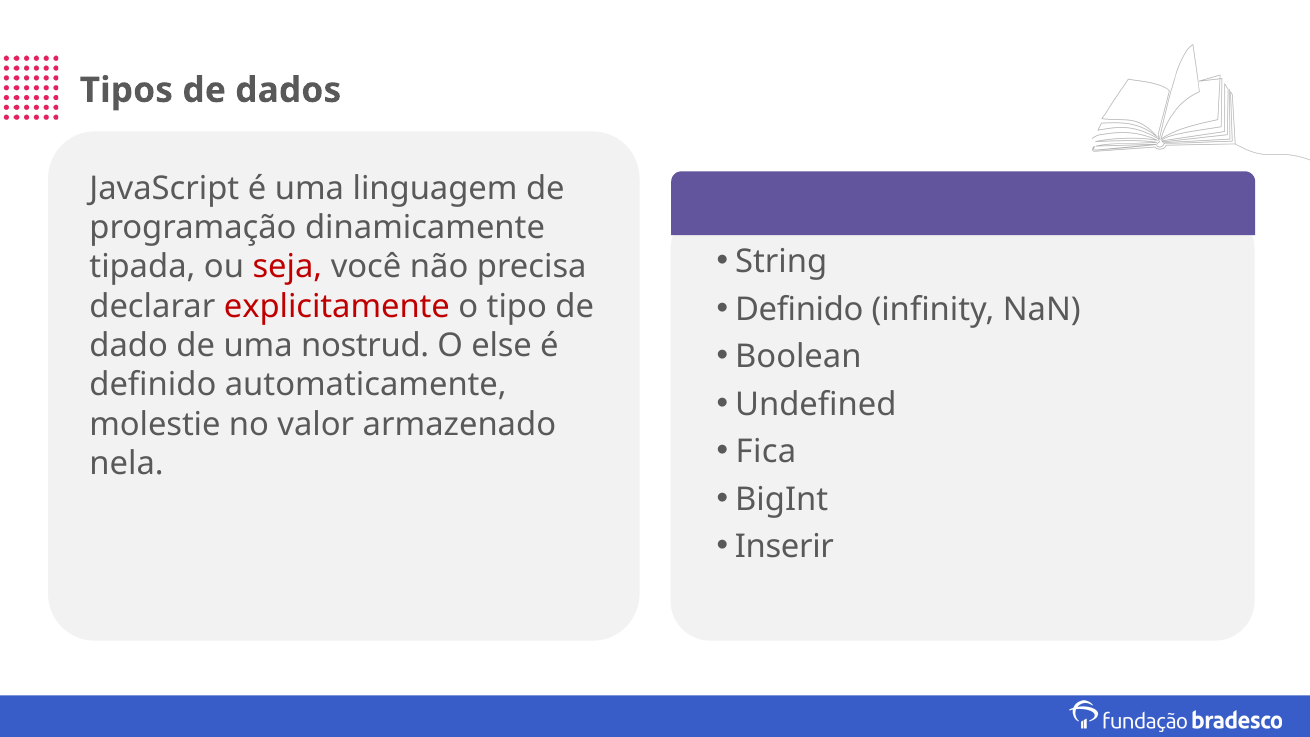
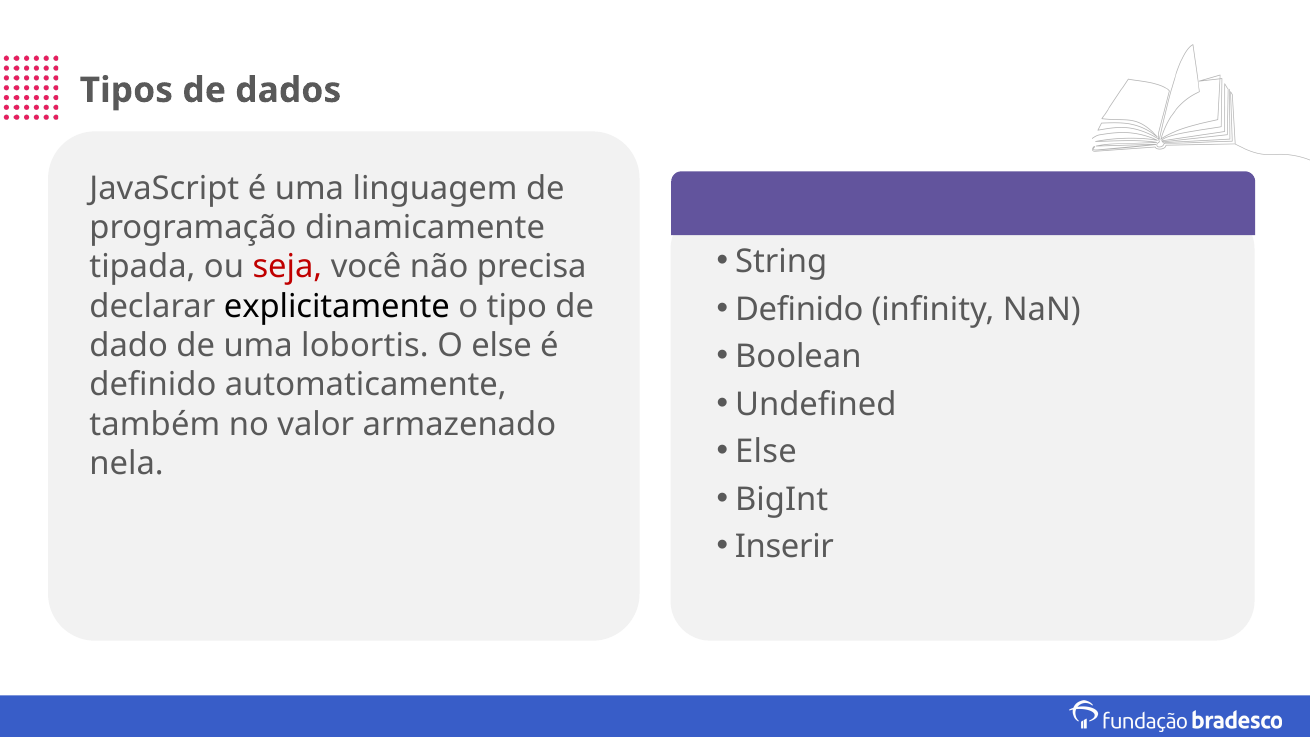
explicitamente colour: red -> black (337, 306)
nostrud: nostrud -> lobortis (365, 346)
molestie: molestie -> também (155, 424)
Fica: Fica -> Else (766, 452)
